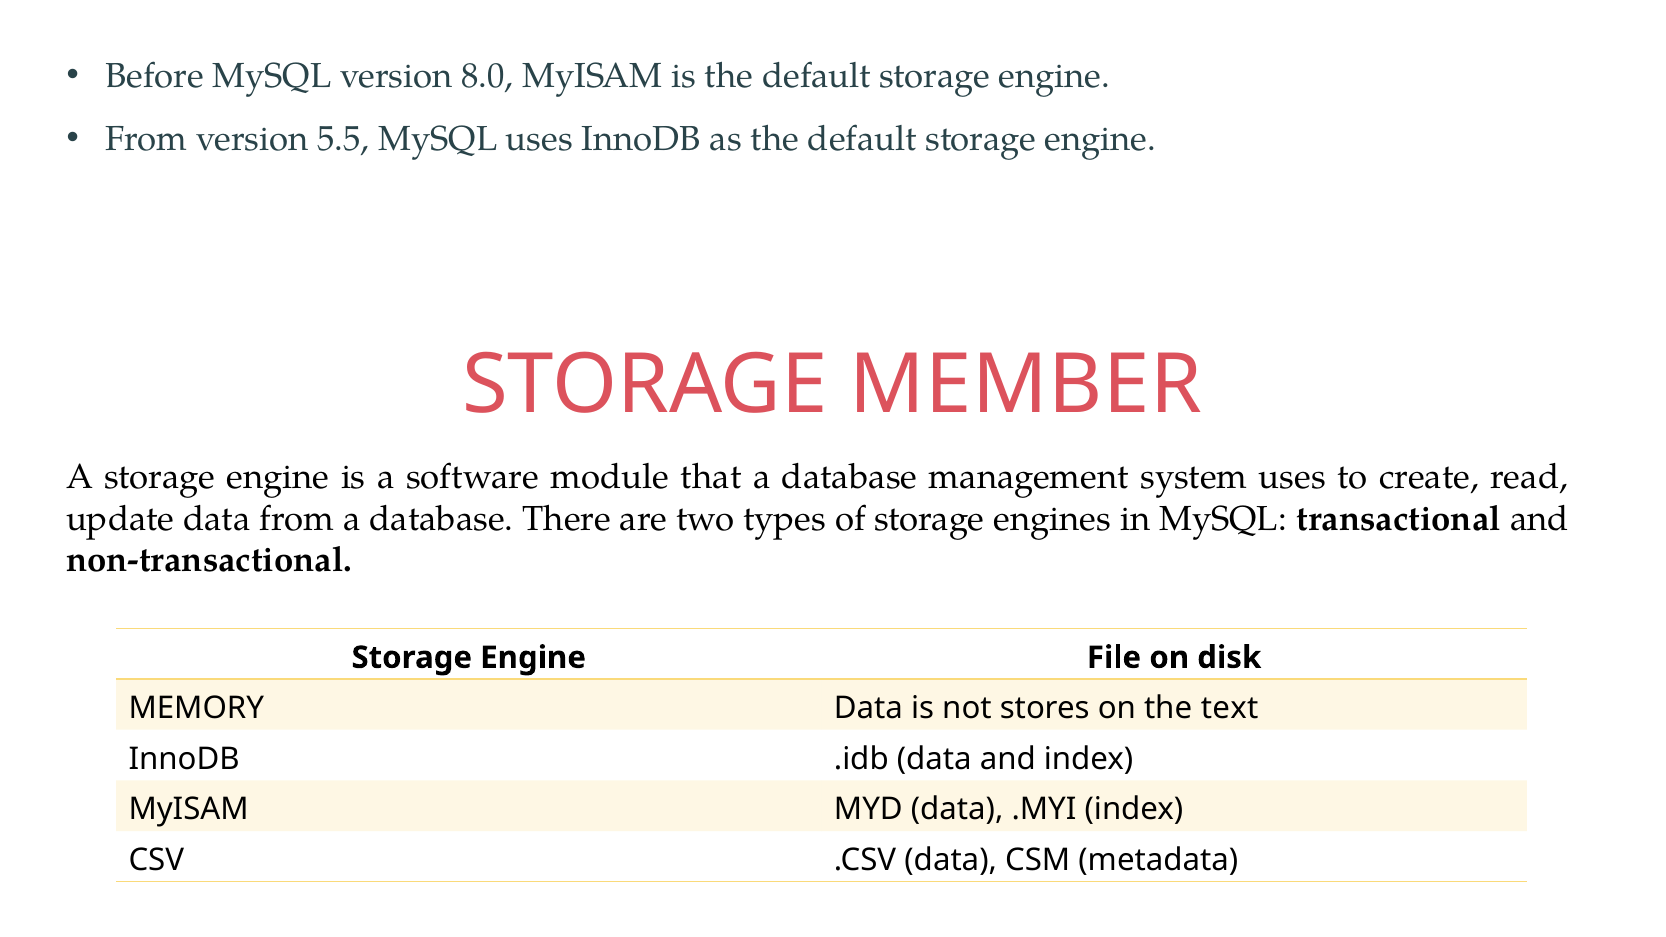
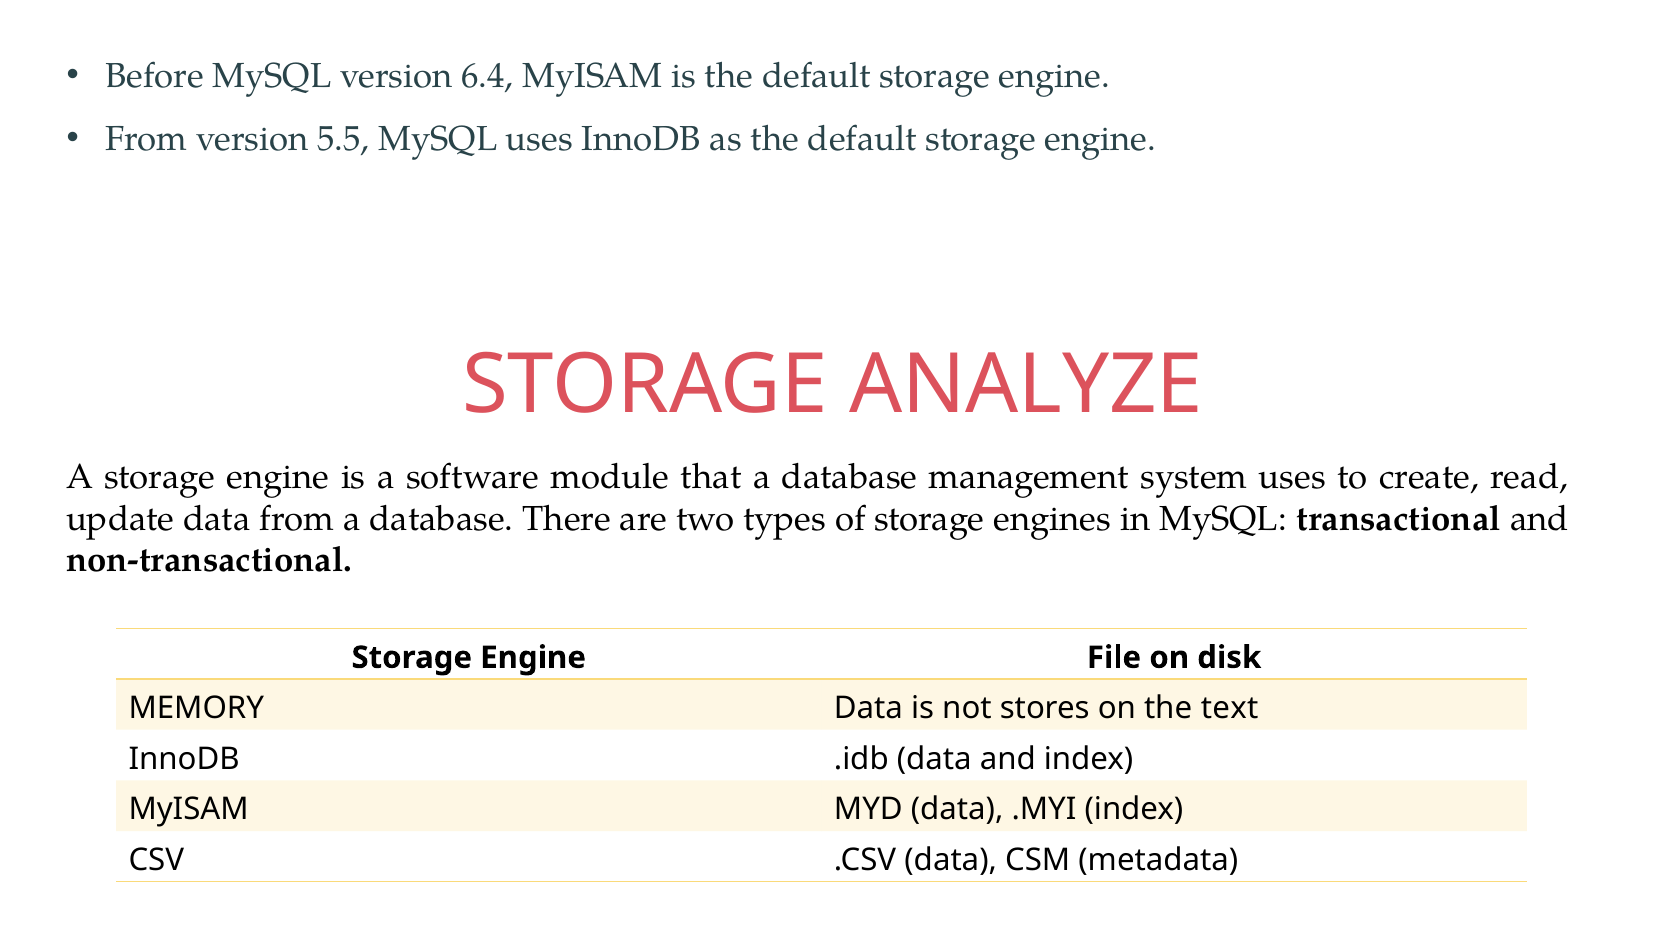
8.0: 8.0 -> 6.4 (487, 76)
MEMBER: MEMBER -> ANALYZE (1026, 385)
